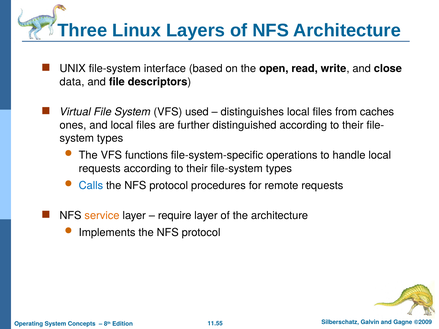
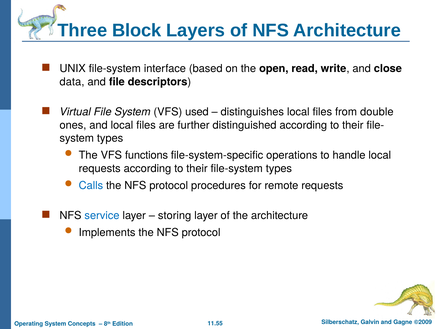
Linux: Linux -> Block (137, 30)
caches: caches -> double (377, 112)
service colour: orange -> blue (102, 216)
require: require -> storing (175, 216)
